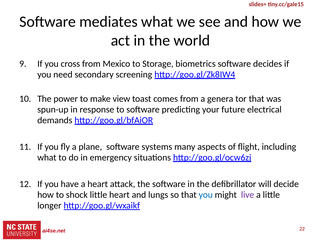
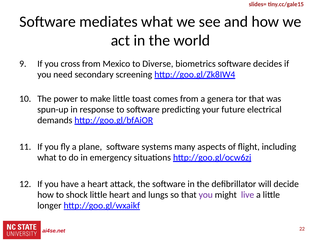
Storage: Storage -> Diverse (158, 64)
make view: view -> little (121, 99)
you colour: blue -> purple (206, 195)
